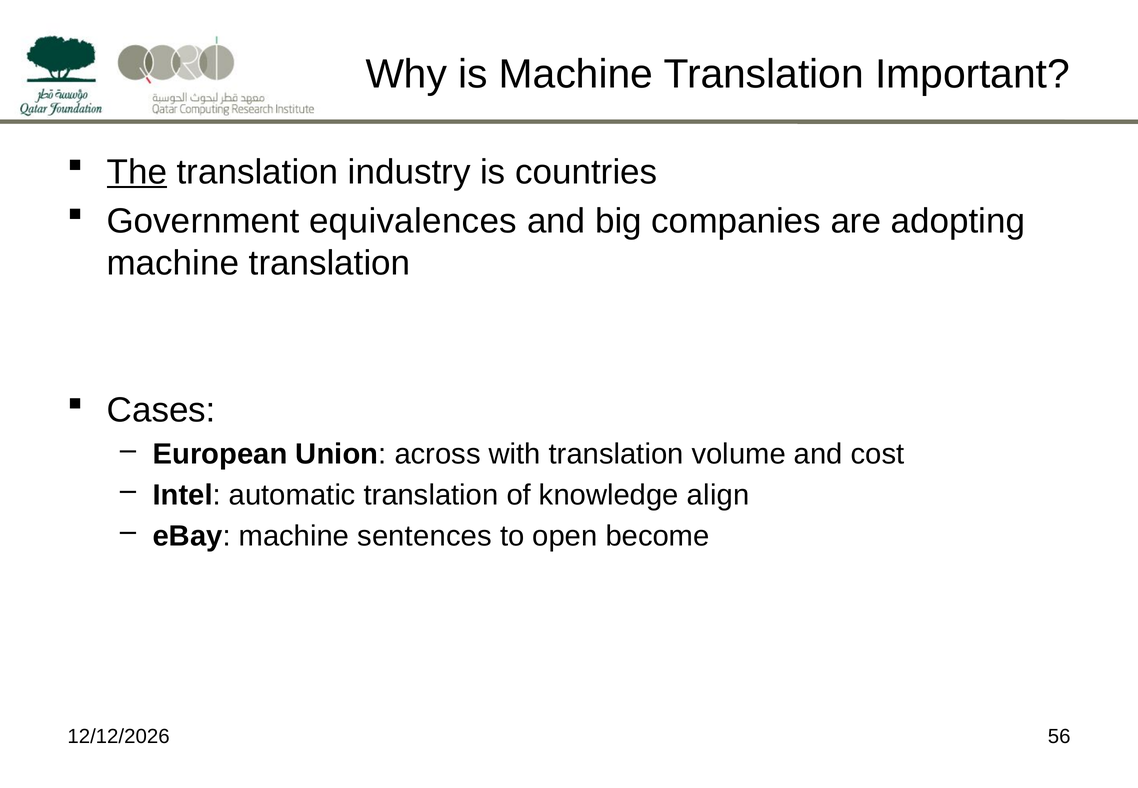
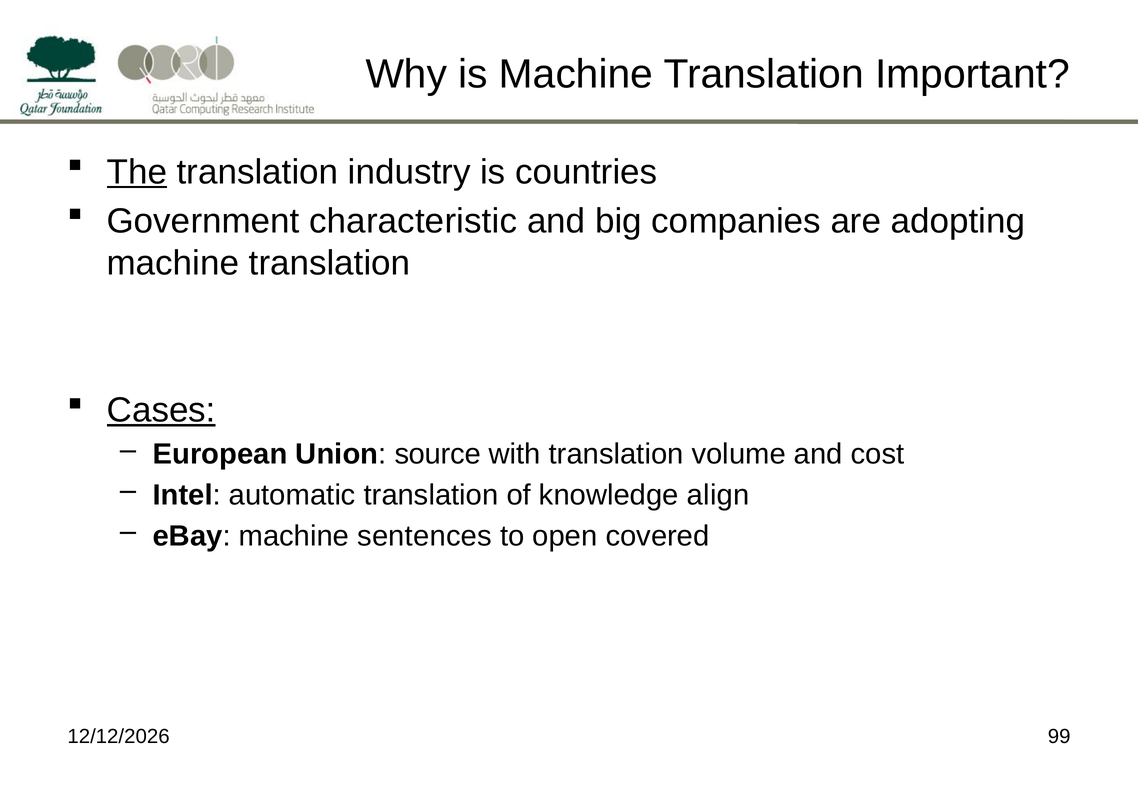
equivalences: equivalences -> characteristic (413, 221)
Cases underline: none -> present (161, 410)
across: across -> source (438, 454)
become: become -> covered (658, 536)
56: 56 -> 99 (1059, 736)
